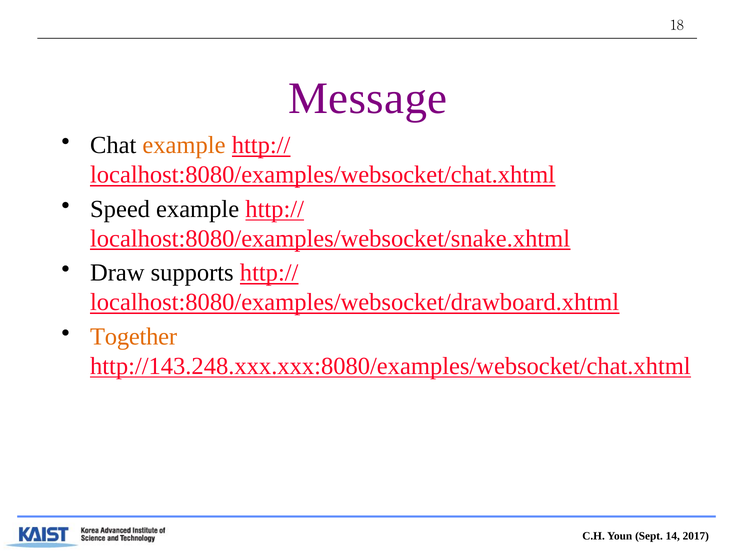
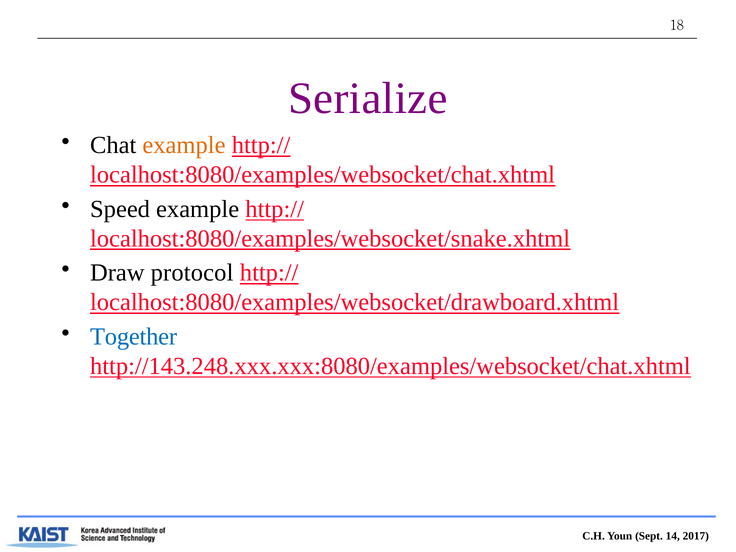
Message: Message -> Serialize (368, 98)
supports: supports -> protocol (192, 273)
Together colour: orange -> blue (134, 337)
